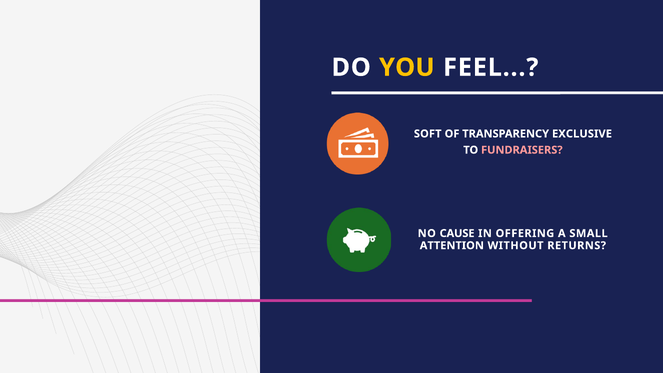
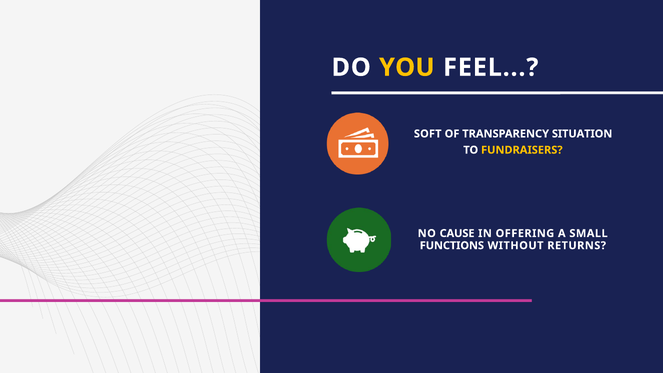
EXCLUSIVE: EXCLUSIVE -> SITUATION (582, 134)
FUNDRAISERS colour: pink -> yellow (522, 150)
ATTENTION: ATTENTION -> FUNCTIONS (452, 245)
